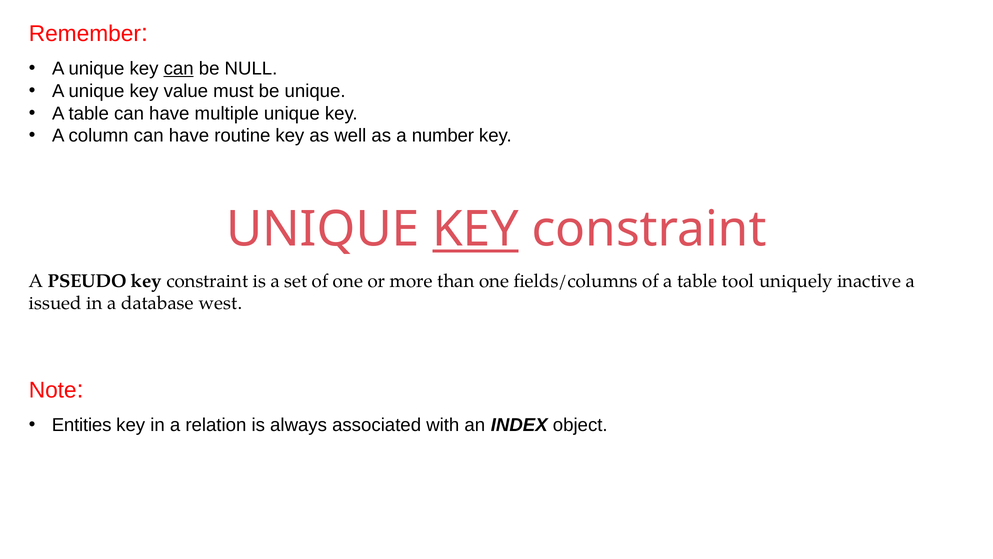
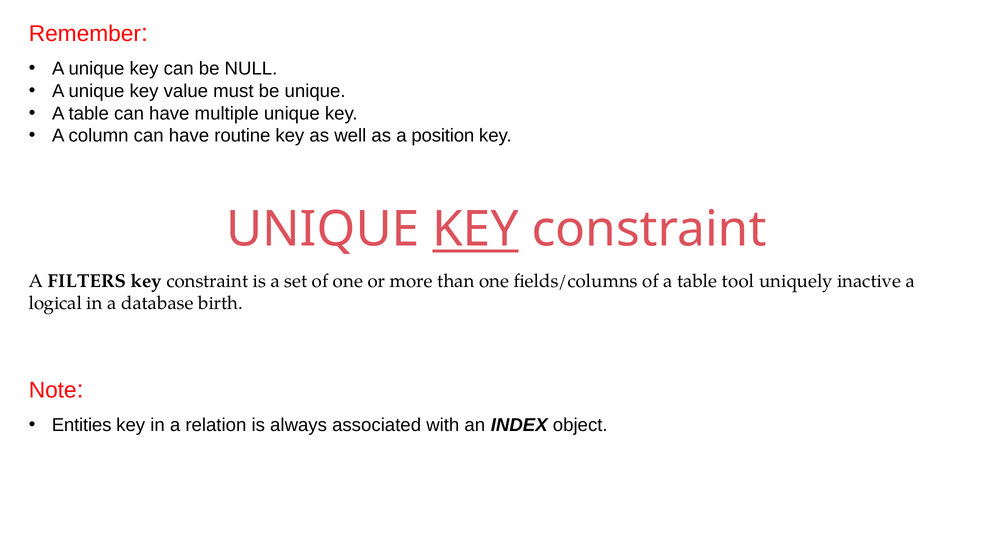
can underline: present -> none (179, 69)
number: number -> position (443, 136)
PSEUDO: PSEUDO -> FILTERS (87, 281)
issued: issued -> logical (55, 303)
west: west -> birth (221, 303)
